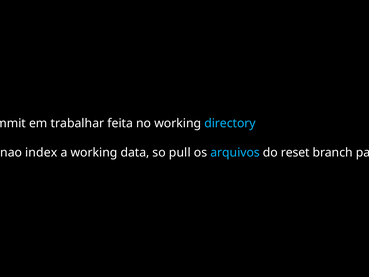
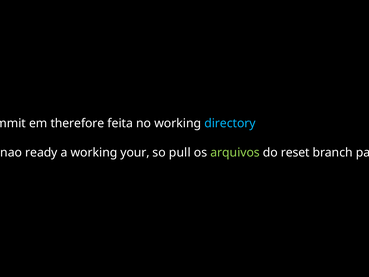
trabalhar: trabalhar -> therefore (77, 123)
index: index -> ready (41, 152)
data: data -> your (135, 152)
arquivos colour: light blue -> light green (235, 152)
